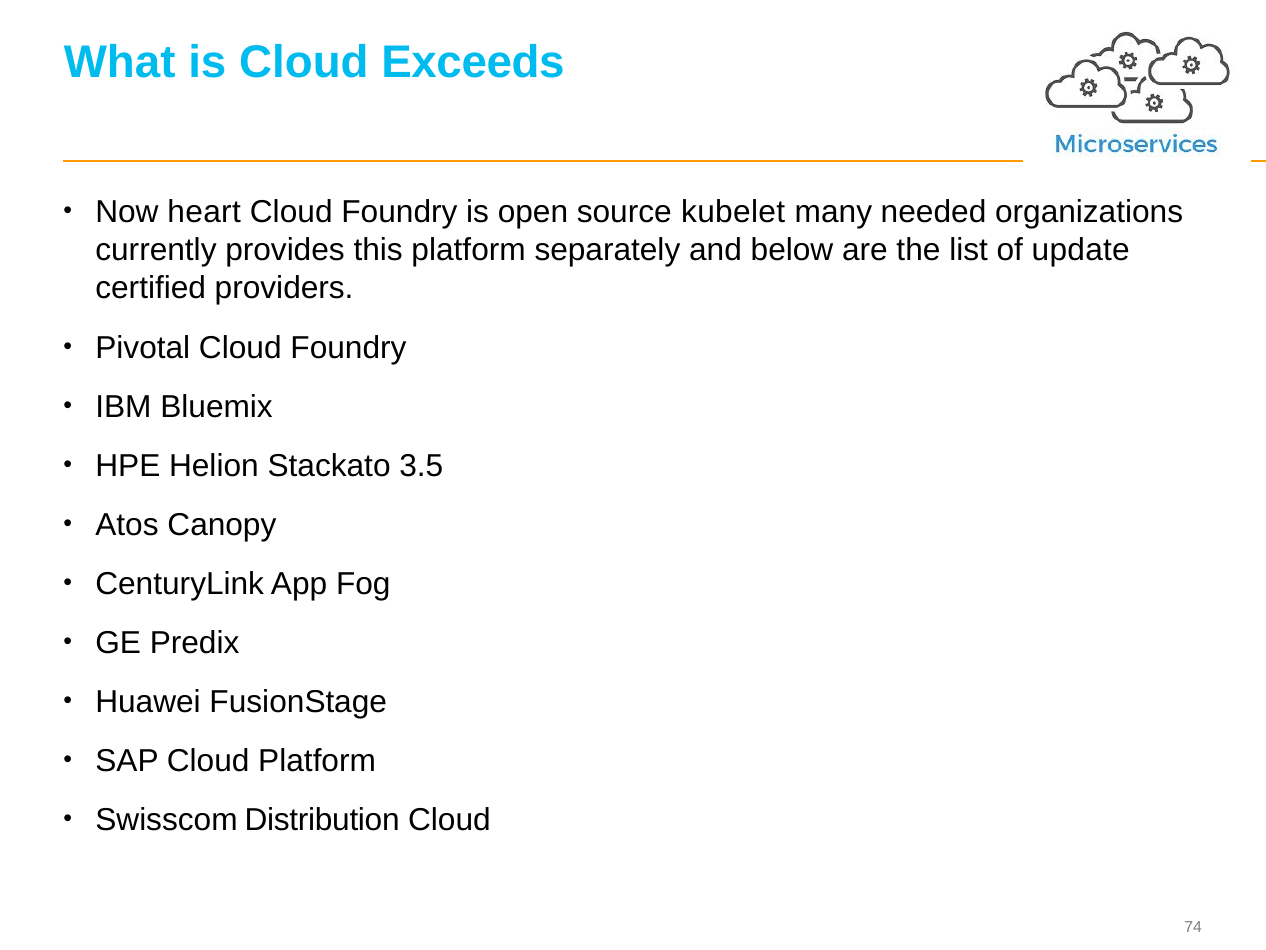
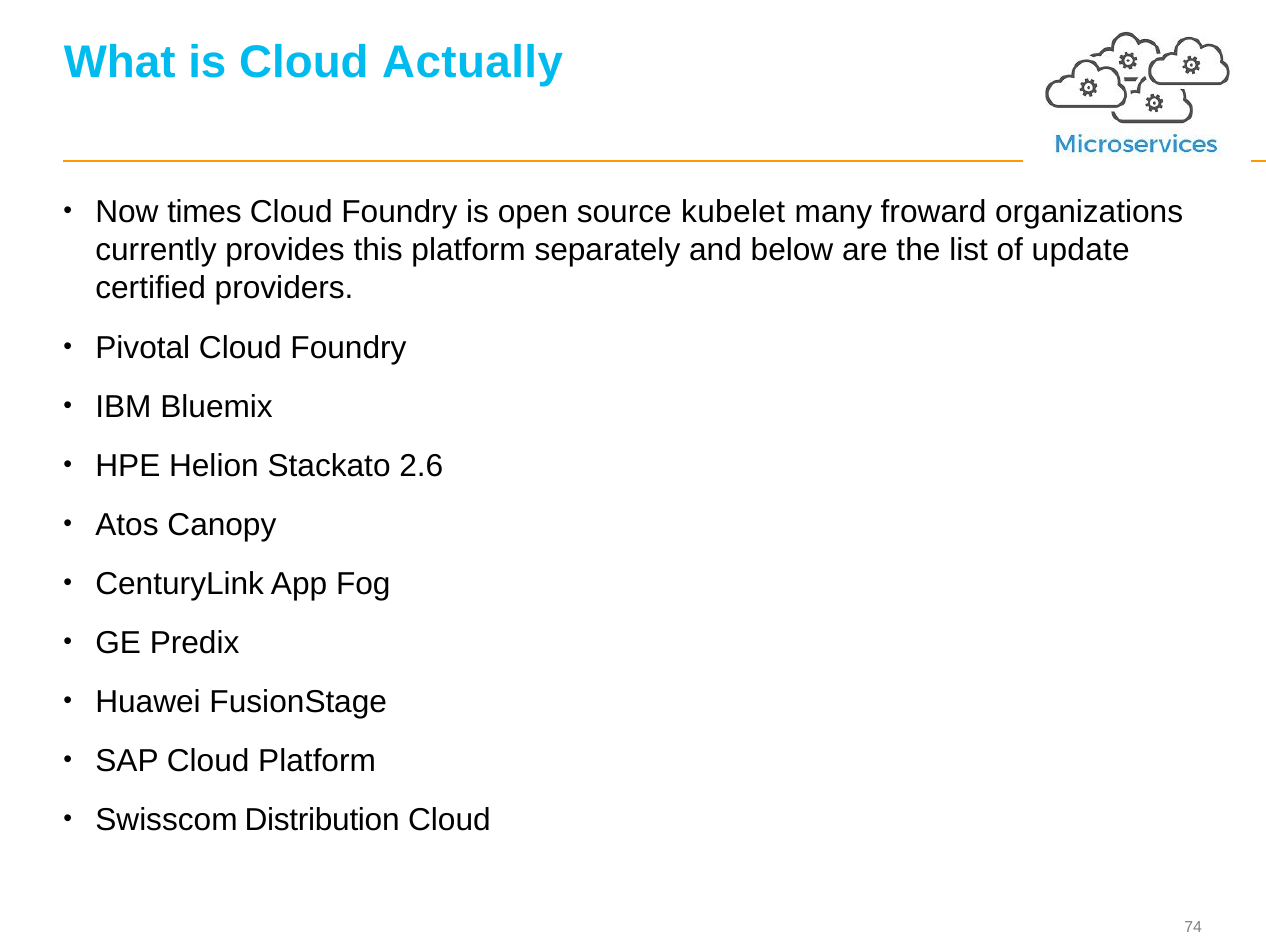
Exceeds: Exceeds -> Actually (473, 62)
heart: heart -> times (204, 212)
needed: needed -> froward (934, 212)
3.5: 3.5 -> 2.6 (421, 466)
